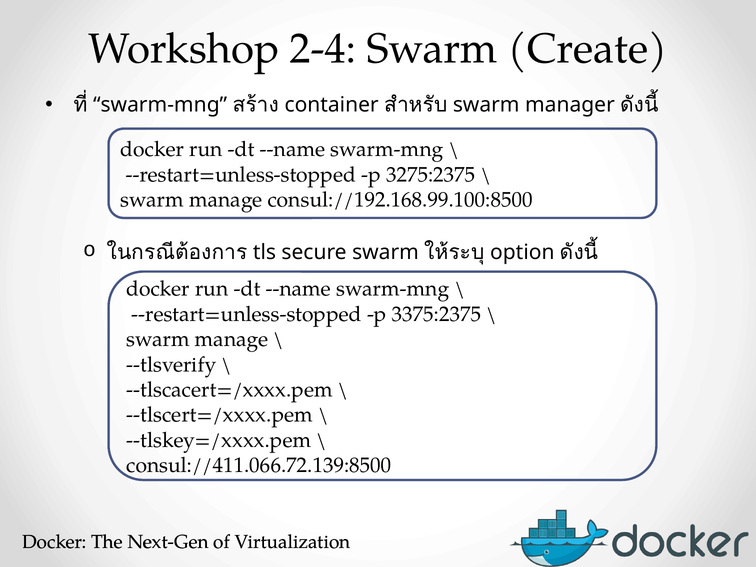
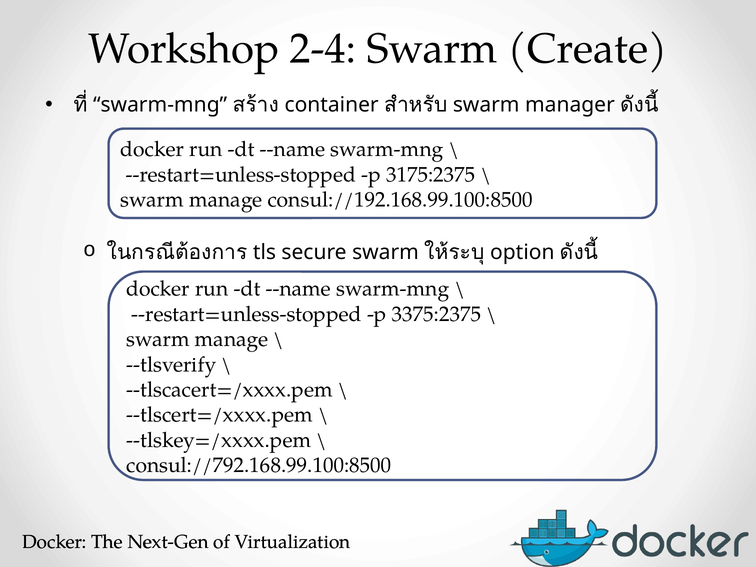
3275:2375: 3275:2375 -> 3175:2375 (431, 175)
consul://411.066.72.139:8500: consul://411.066.72.139:8500 -> consul://792.168.99.100:8500 (259, 465)
